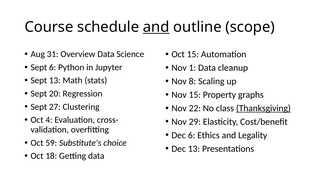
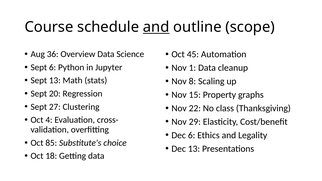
Oct 15: 15 -> 45 (193, 54)
31: 31 -> 36 (53, 54)
Thanksgiving underline: present -> none (263, 108)
59: 59 -> 85 (51, 143)
